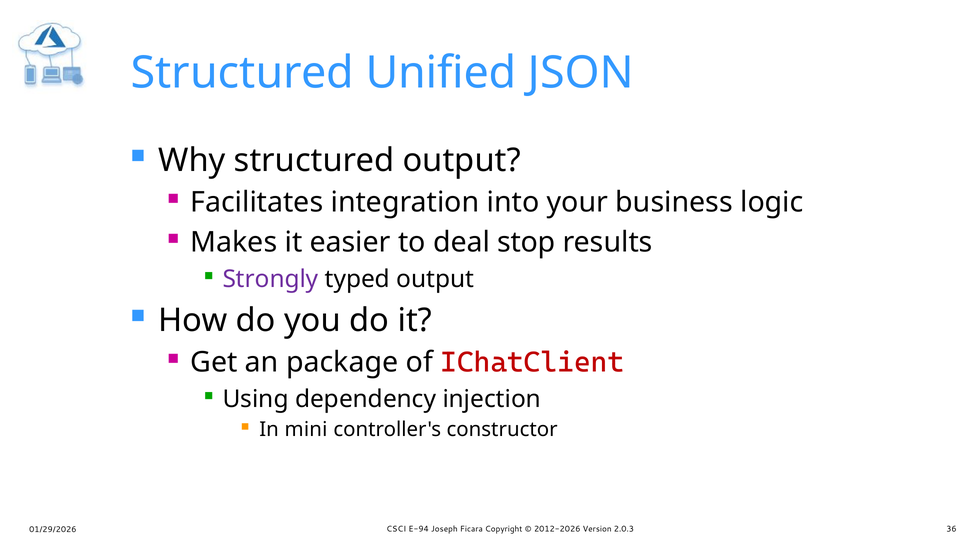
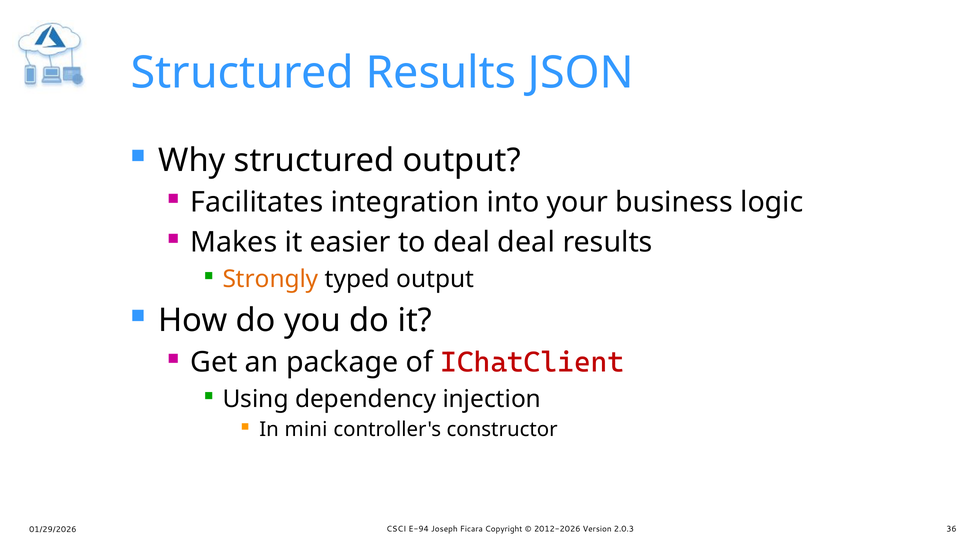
Structured Unified: Unified -> Results (441, 73)
deal stop: stop -> deal (526, 243)
Strongly colour: purple -> orange (270, 279)
